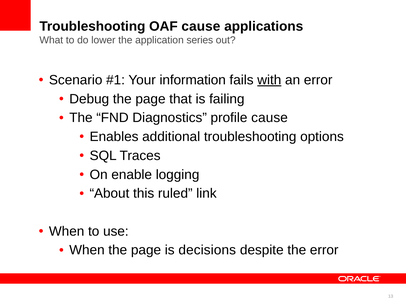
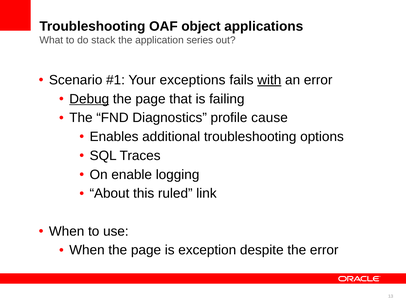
OAF cause: cause -> object (201, 26)
lower: lower -> stack (103, 40)
information: information -> exceptions (193, 80)
Debug underline: none -> present (89, 99)
decisions: decisions -> exception (207, 251)
